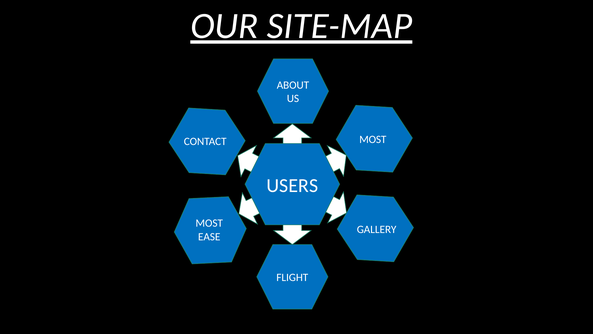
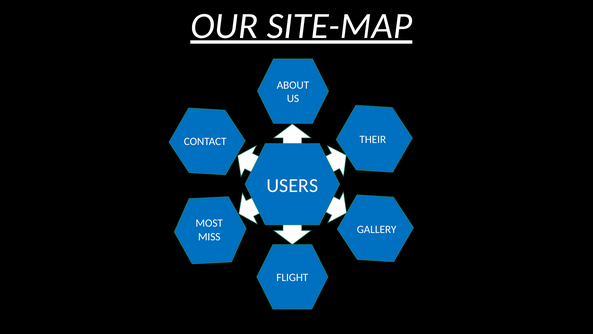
MOST: MOST -> THEIR (373, 139)
EASE: EASE -> MISS (209, 236)
